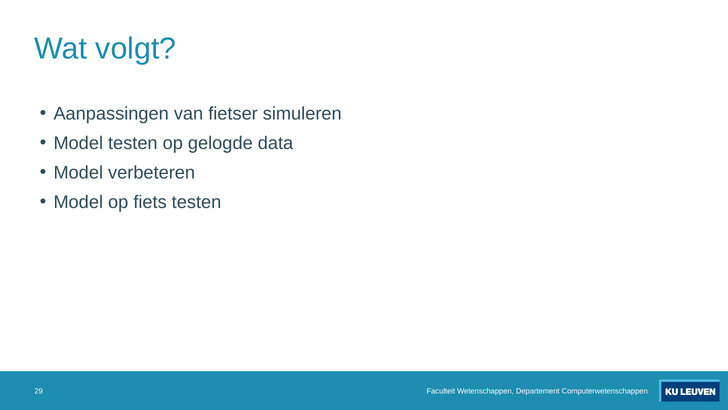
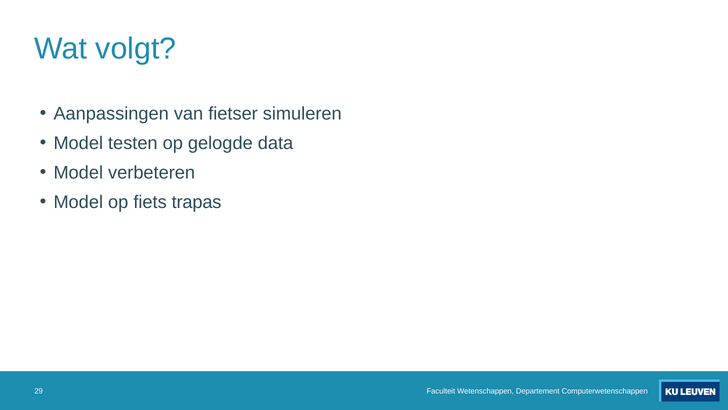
fiets testen: testen -> trapas (197, 202)
